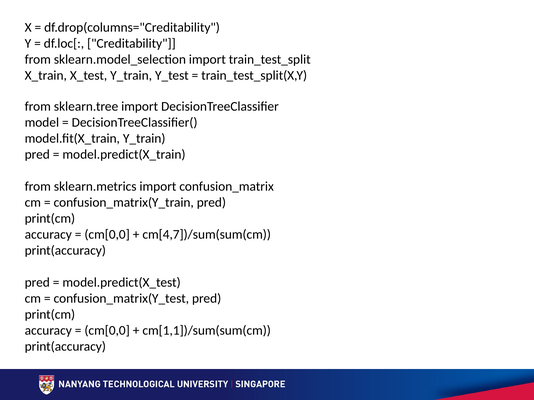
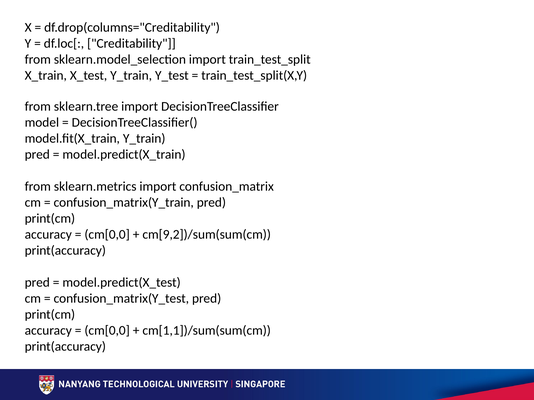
cm[4,7])/sum(sum(cm: cm[4,7])/sum(sum(cm -> cm[9,2])/sum(sum(cm (207, 235)
